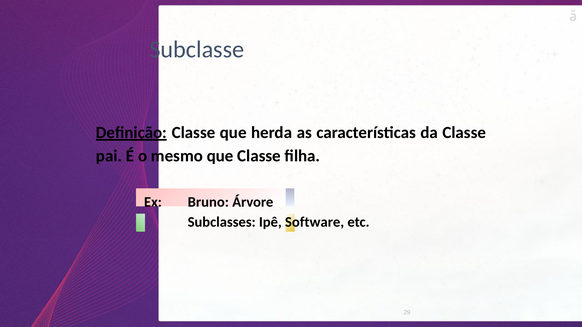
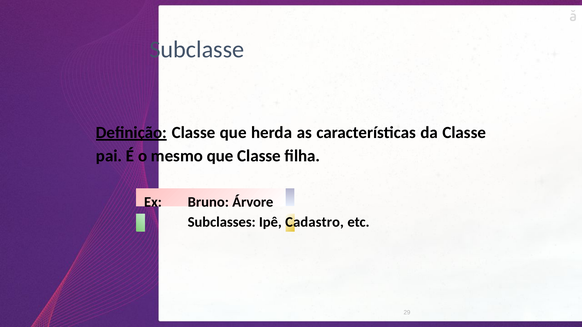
Software: Software -> Cadastro (315, 222)
